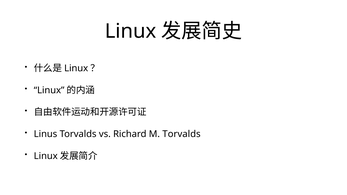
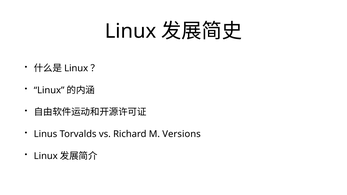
M Torvalds: Torvalds -> Versions (182, 134)
